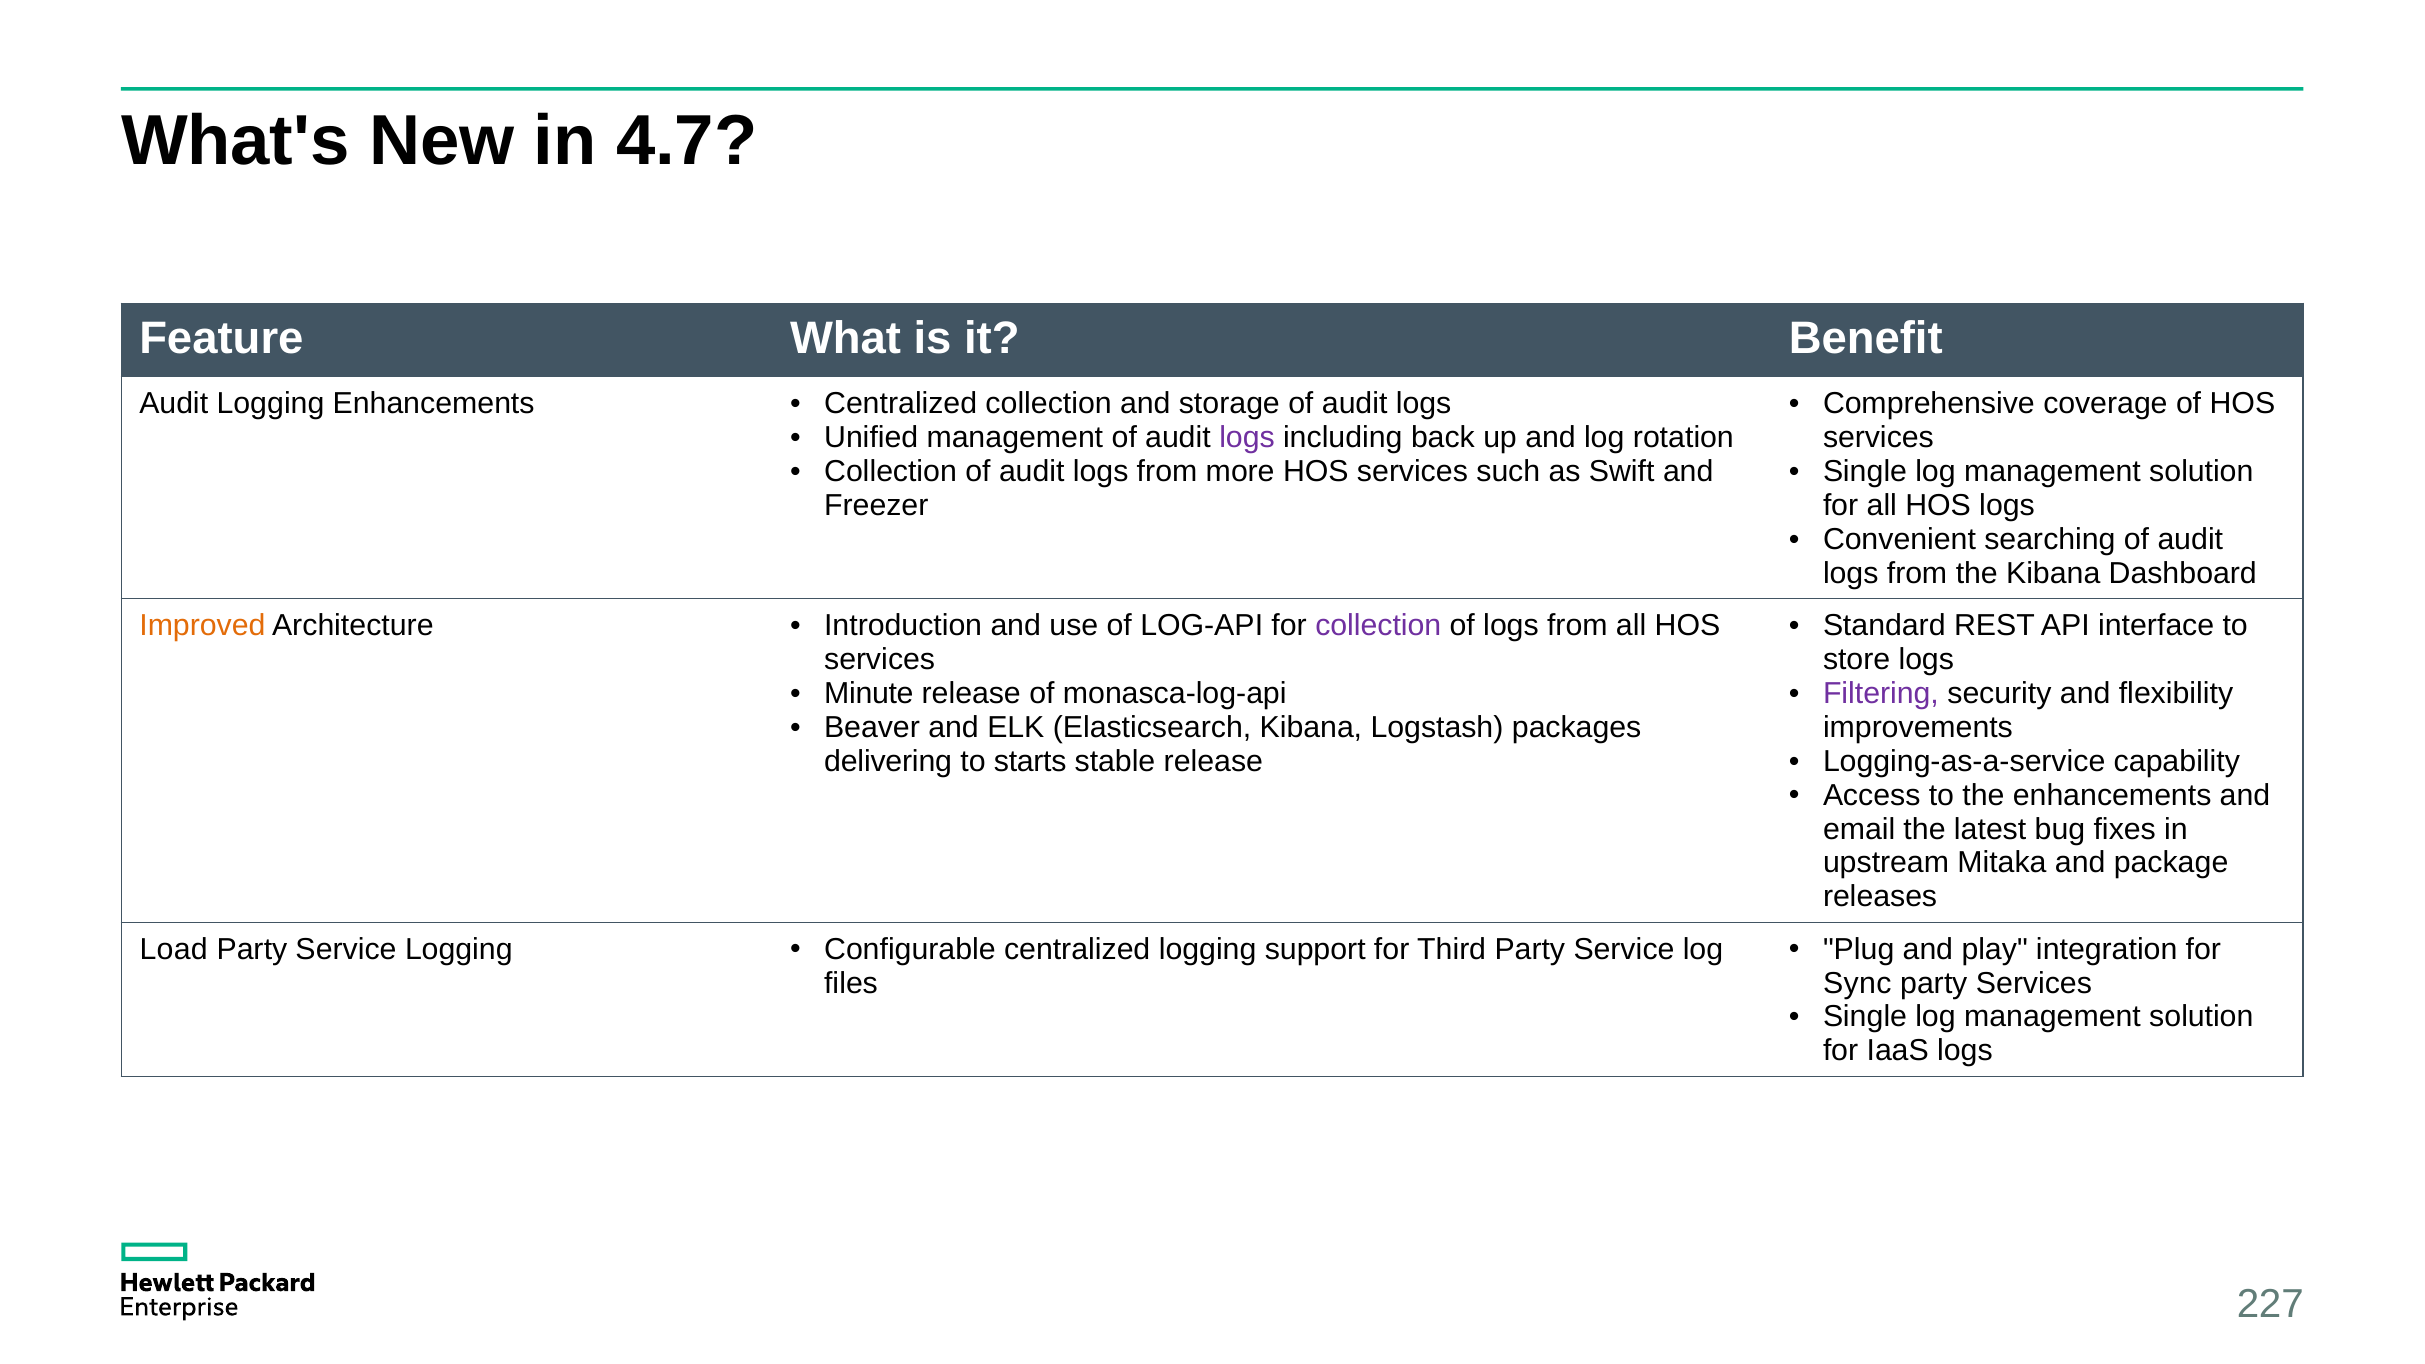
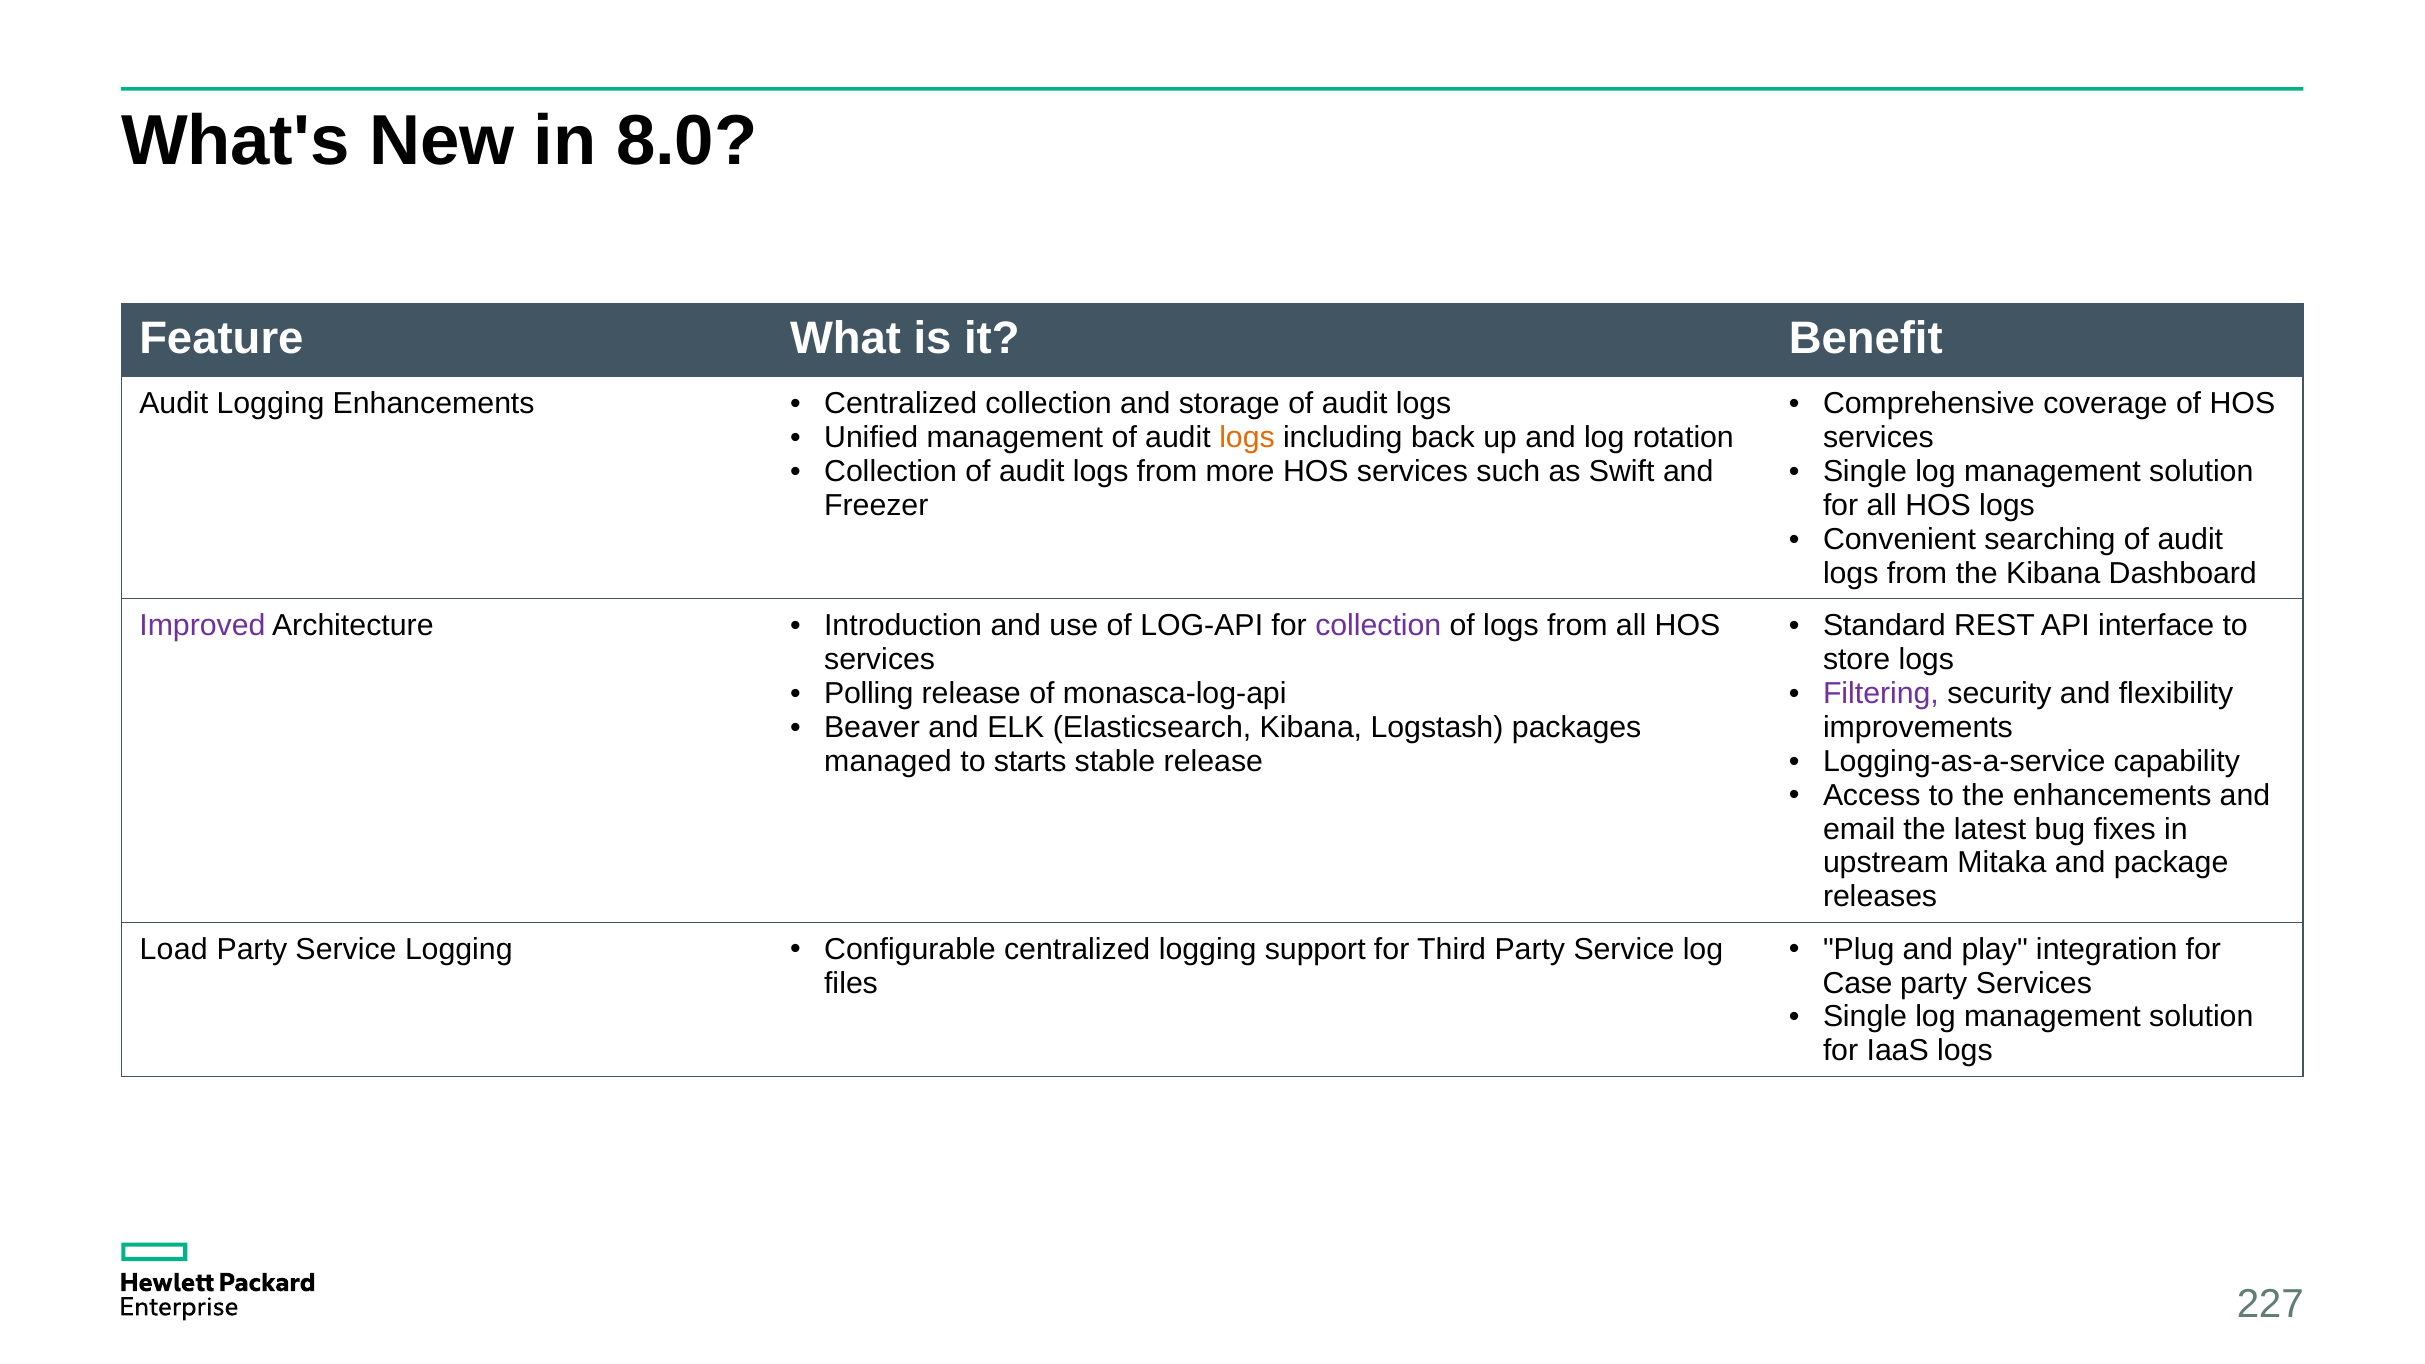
4.7: 4.7 -> 8.0 (687, 141)
logs colour: purple -> orange (1247, 437)
Improved colour: orange -> purple (202, 625)
Minute: Minute -> Polling (869, 693)
delivering: delivering -> managed (888, 761)
Sync: Sync -> Case (1858, 983)
